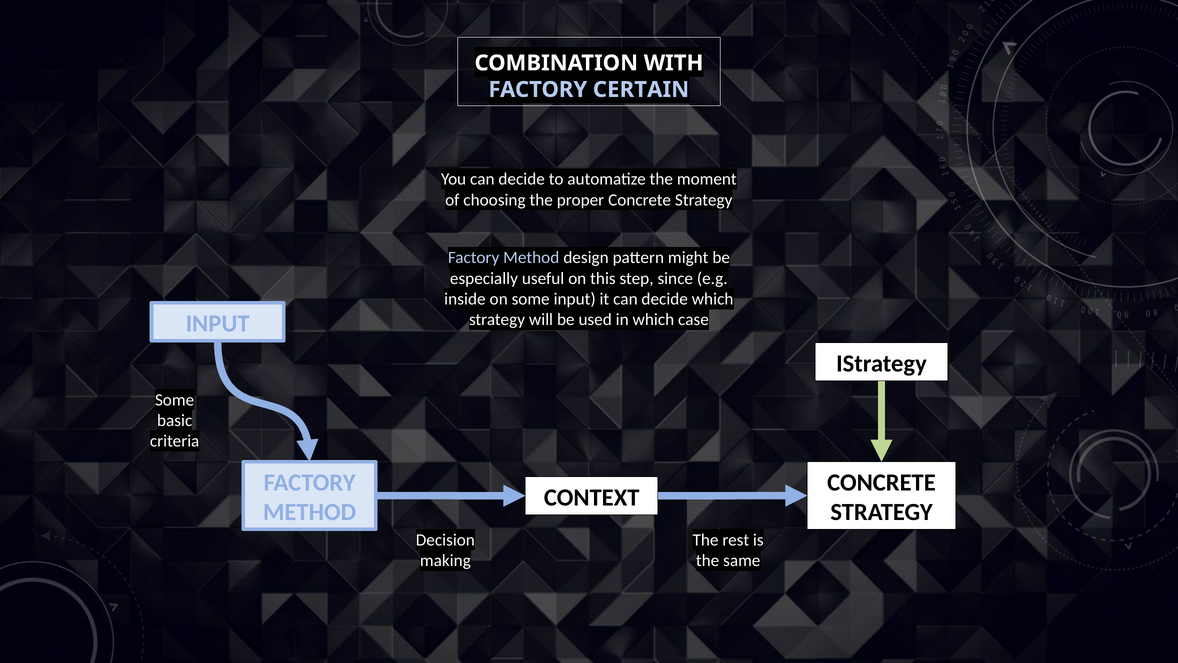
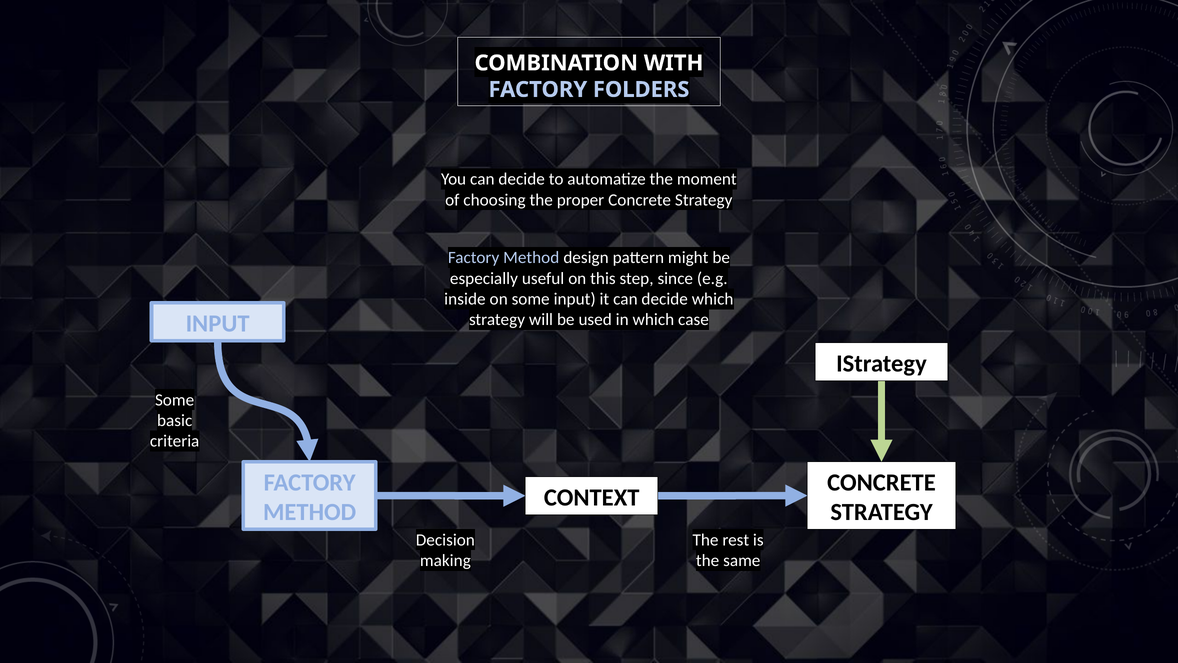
CERTAIN: CERTAIN -> FOLDERS (641, 90)
